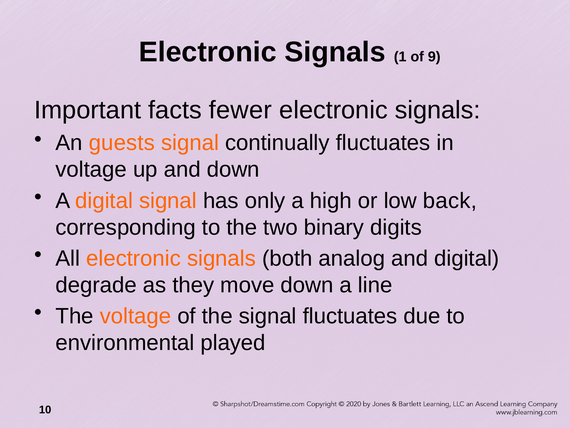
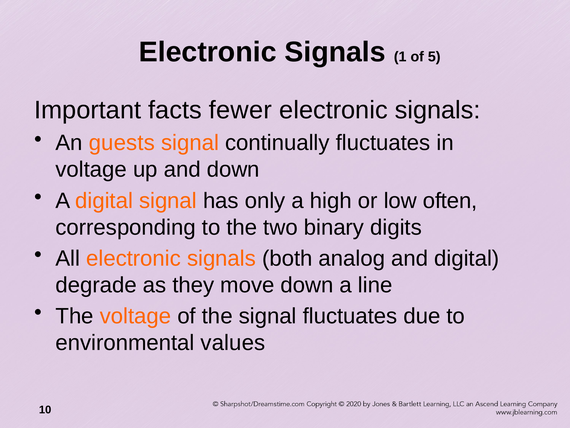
9: 9 -> 5 (434, 57)
back: back -> often (450, 200)
played: played -> values (233, 342)
